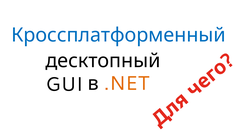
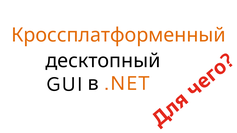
Кроссплатформенный colour: blue -> orange (118, 35)
